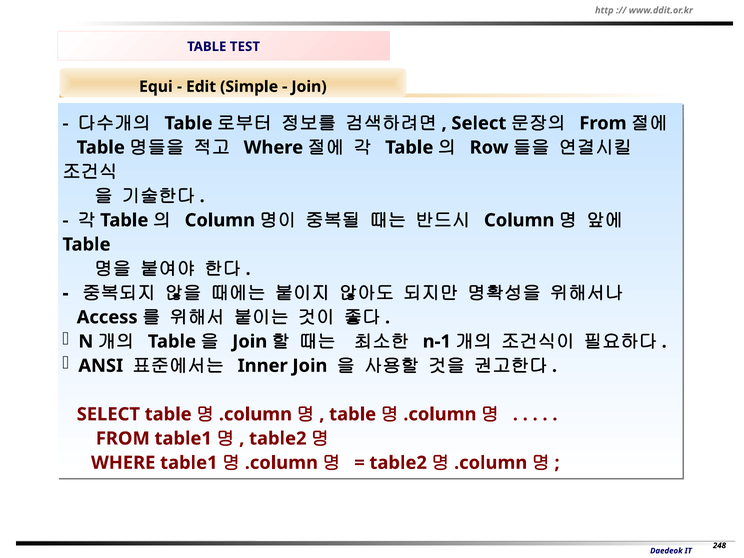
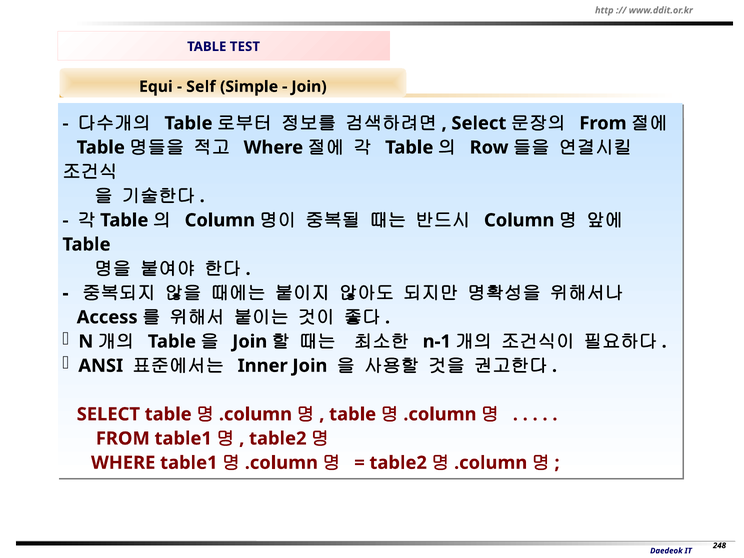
Edit: Edit -> Self (201, 87)
